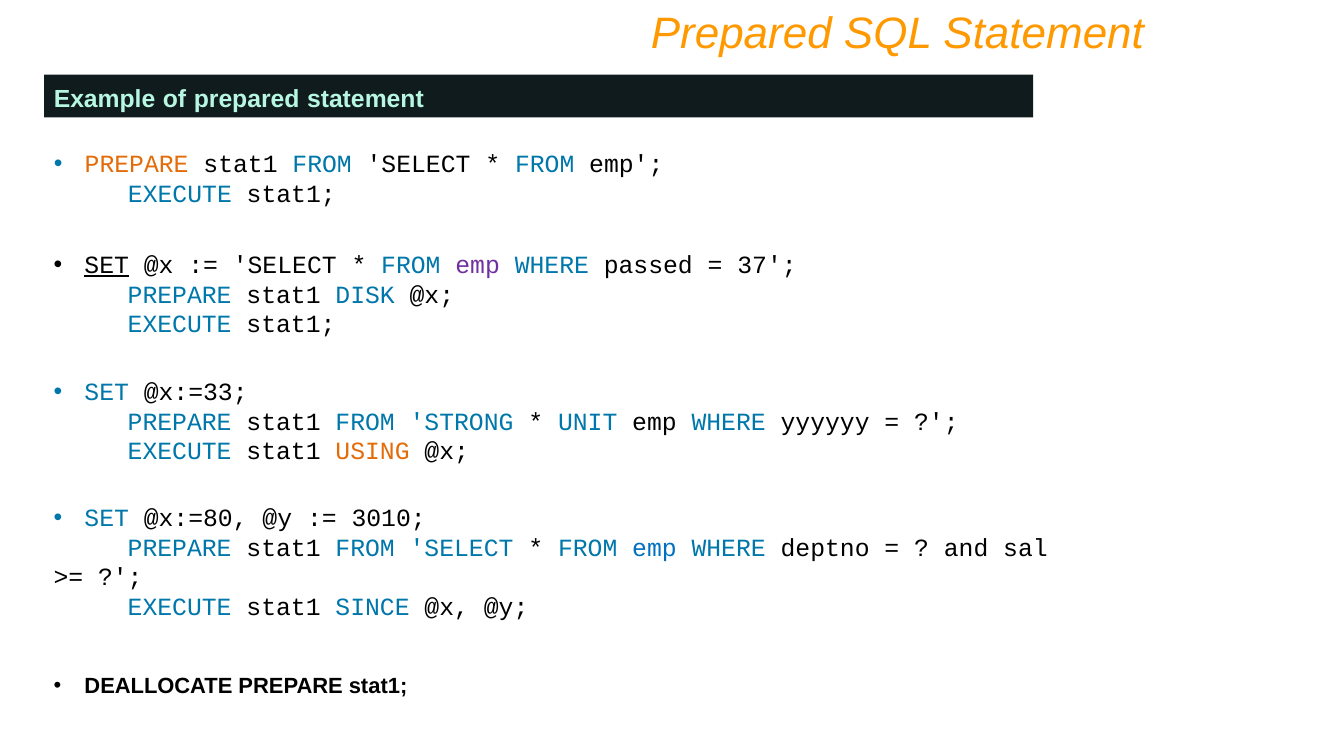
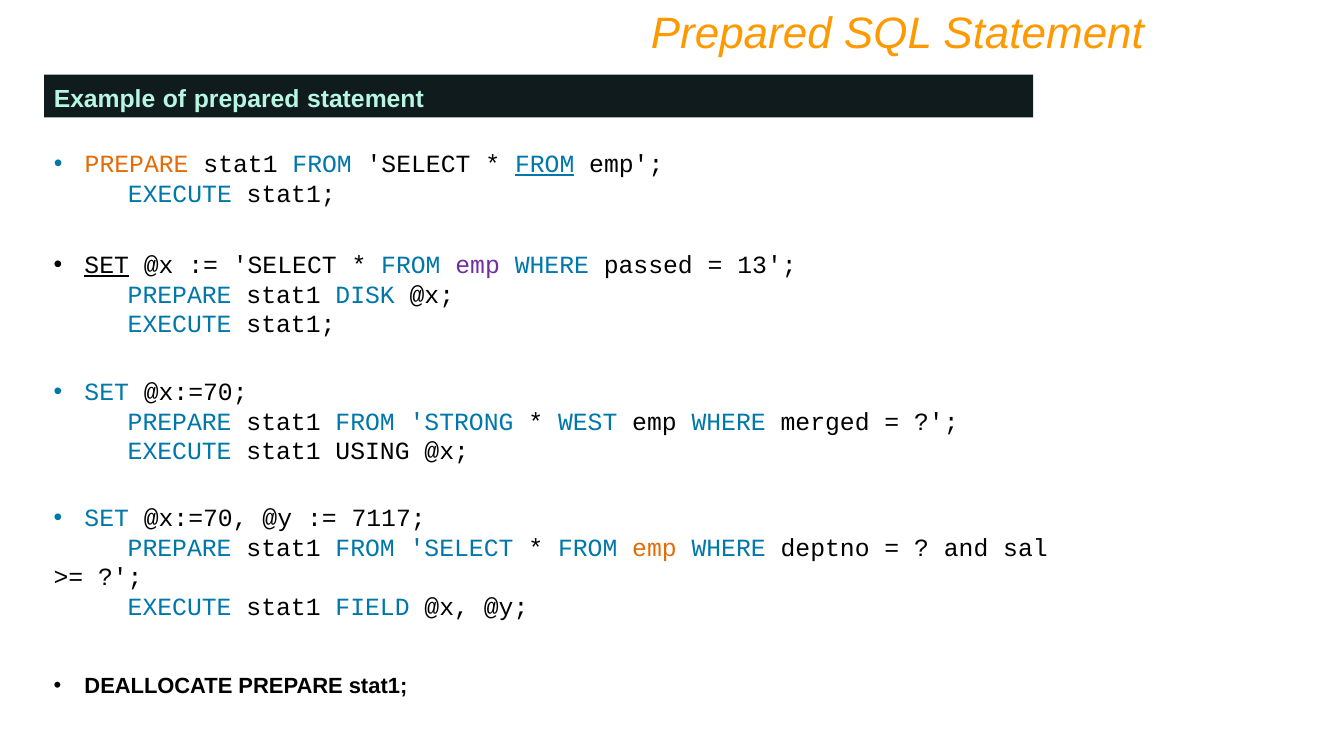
FROM underline: none -> present (545, 164)
37: 37 -> 13 (767, 265)
@x:=33: @x:=33 -> @x:=70 (196, 392)
UNIT: UNIT -> WEST (588, 422)
yyyyyy: yyyyyy -> merged (825, 422)
USING colour: orange -> black (373, 452)
@x:=80: @x:=80 -> @x:=70 (196, 518)
3010: 3010 -> 7117 (389, 518)
emp colour: blue -> orange (654, 548)
SINCE: SINCE -> FIELD (373, 607)
